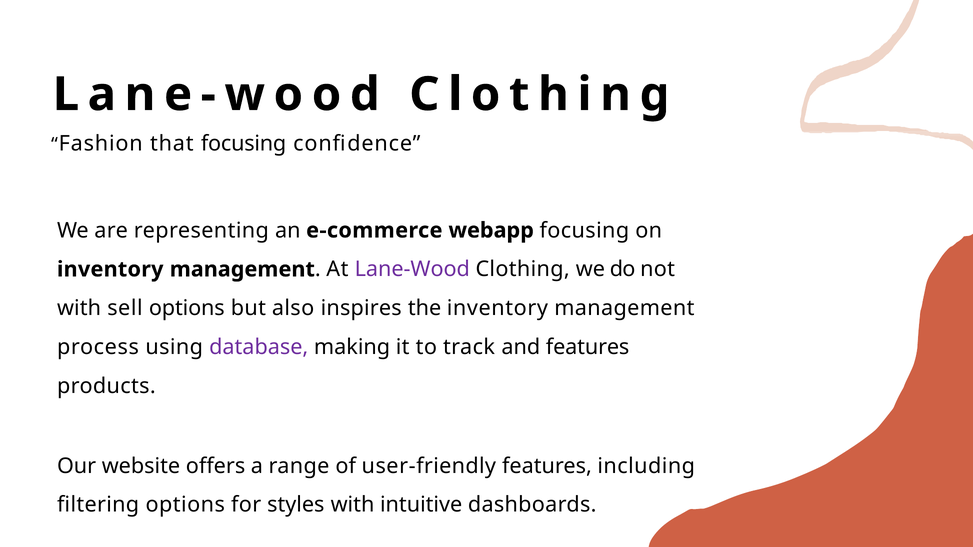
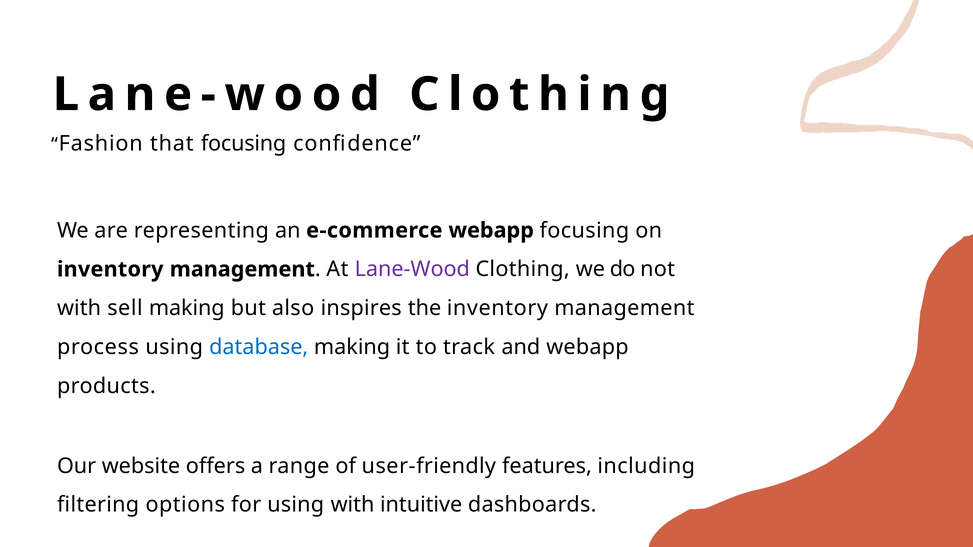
sell options: options -> making (187, 308)
database colour: purple -> blue (259, 347)
and features: features -> webapp (587, 347)
for styles: styles -> using (296, 505)
